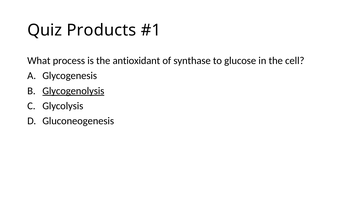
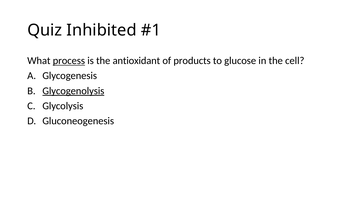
Products: Products -> Inhibited (102, 30)
process underline: none -> present (69, 61)
synthase: synthase -> products (192, 61)
